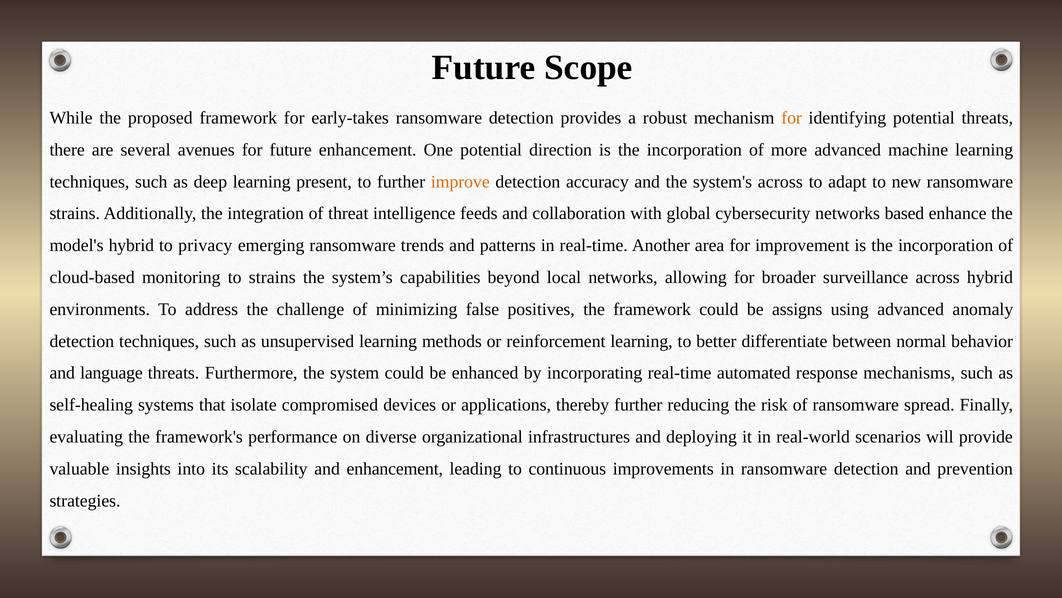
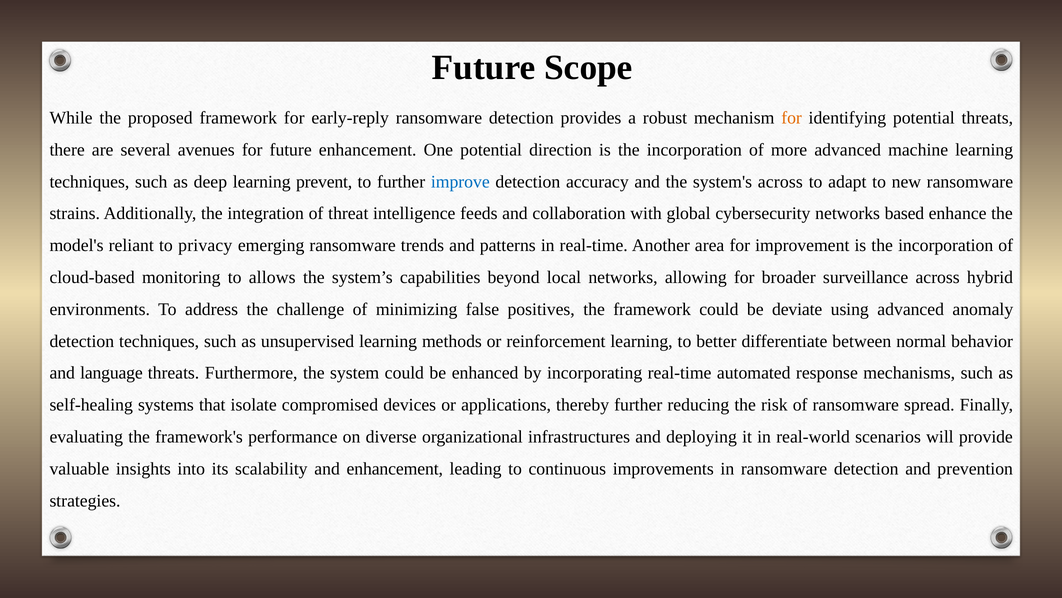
early-takes: early-takes -> early-reply (350, 118)
present: present -> prevent (324, 182)
improve colour: orange -> blue (460, 182)
model's hybrid: hybrid -> reliant (131, 245)
to strains: strains -> allows (272, 277)
assigns: assigns -> deviate (797, 309)
